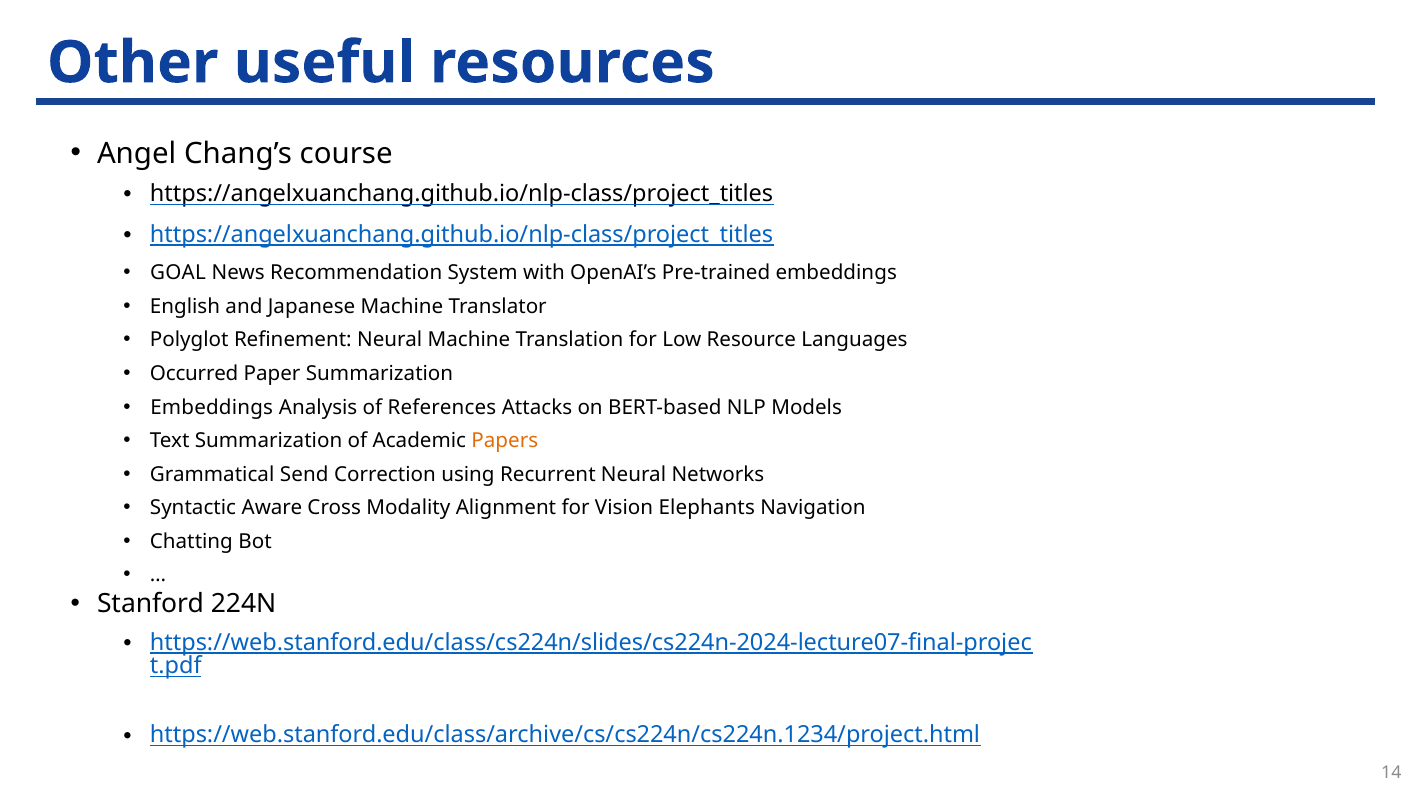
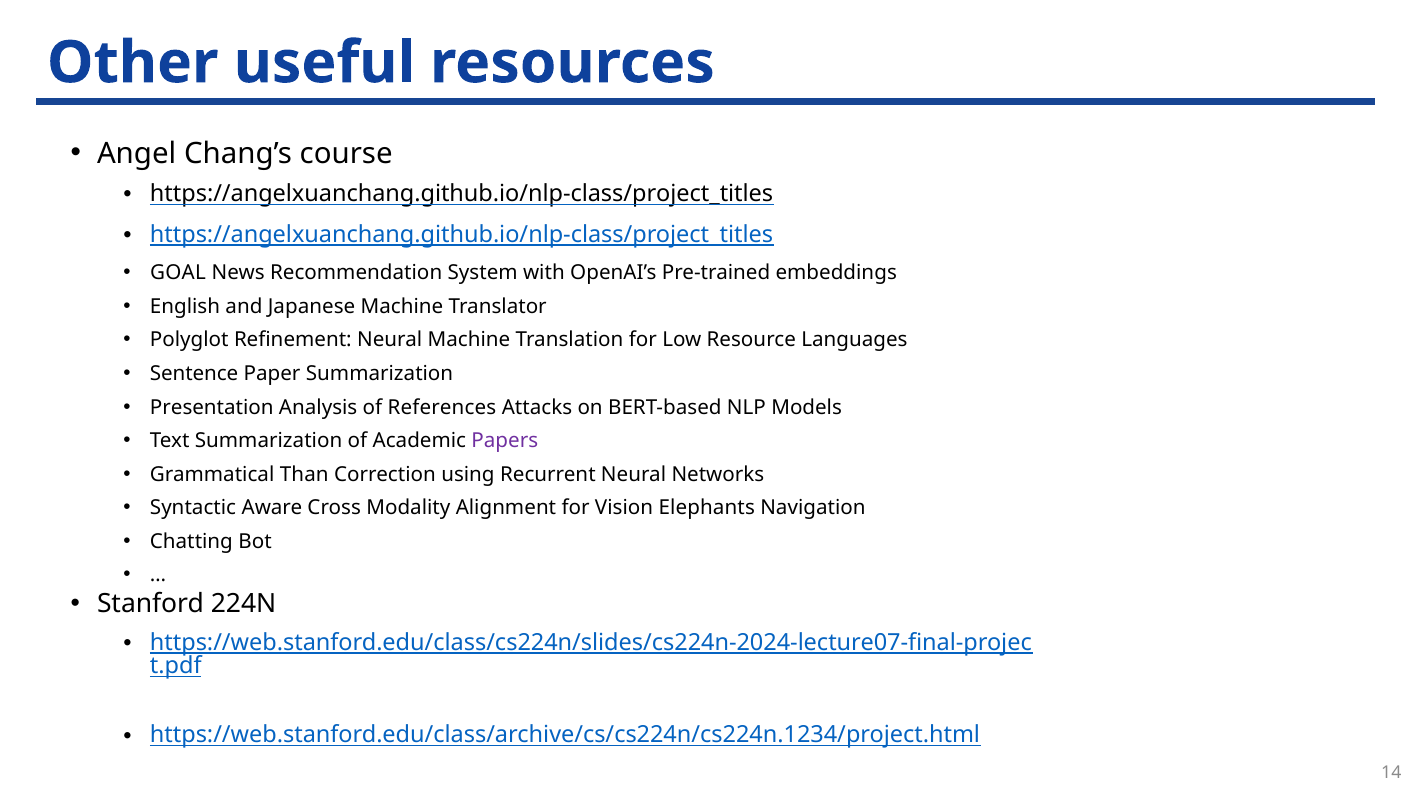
Occurred: Occurred -> Sentence (194, 374)
Embeddings: Embeddings -> Presentation (212, 407)
Papers colour: orange -> purple (505, 441)
Send: Send -> Than (304, 475)
